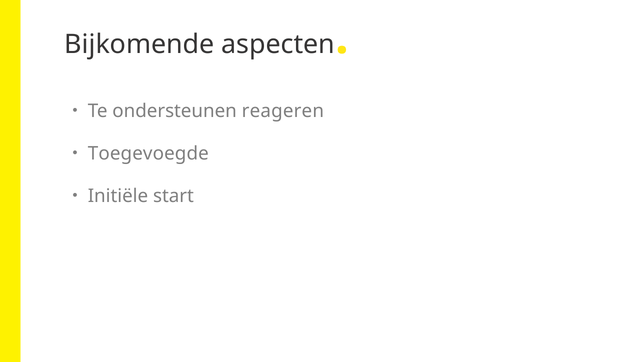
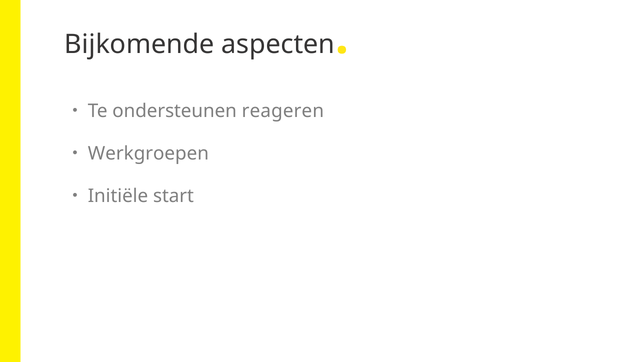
Toegevoegde: Toegevoegde -> Werkgroepen (148, 154)
